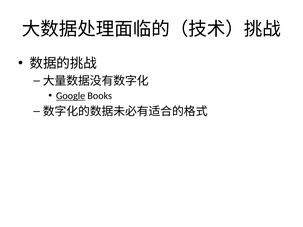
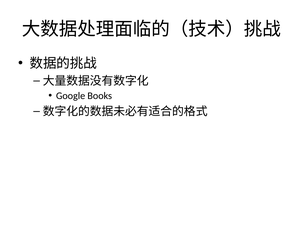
Google underline: present -> none (71, 96)
